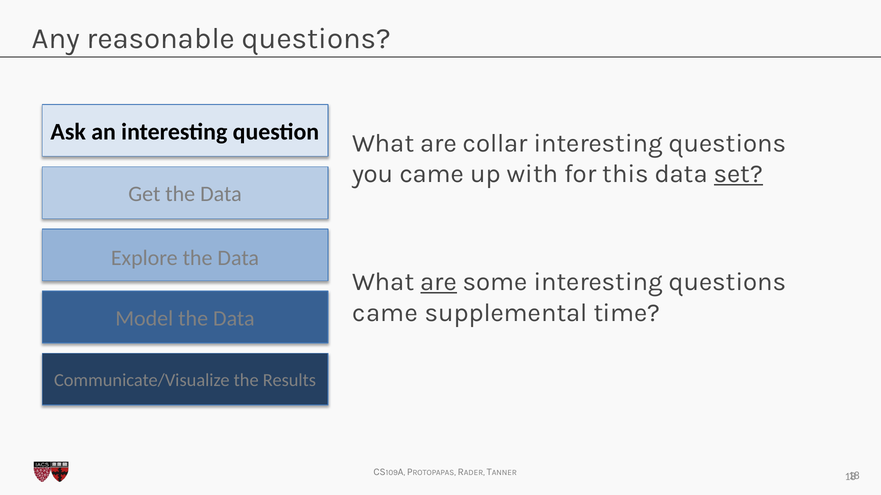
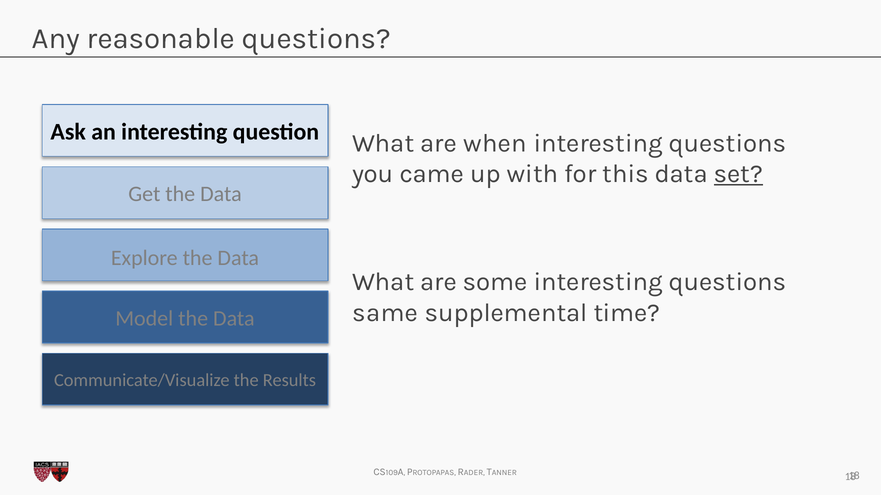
collar: collar -> when (495, 143)
are underline: present -> none (439, 282)
came: came -> same (385, 313)
